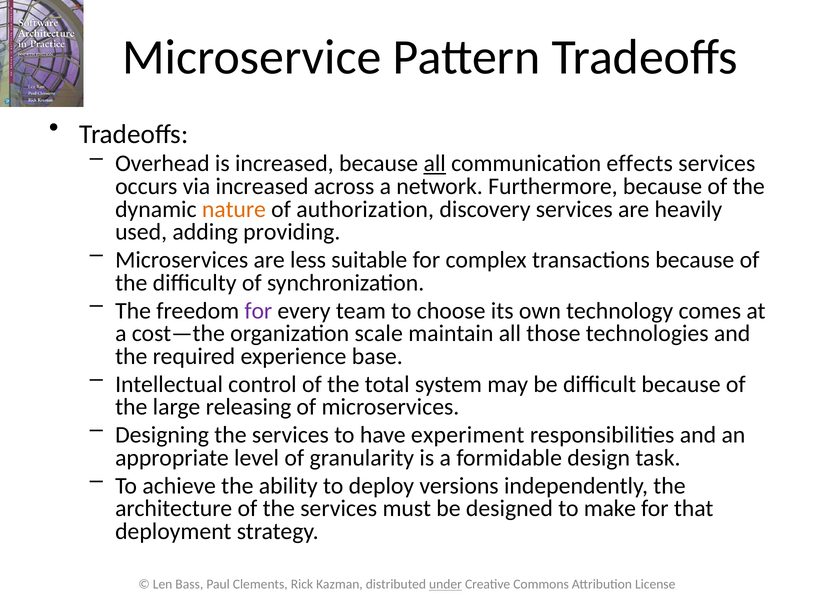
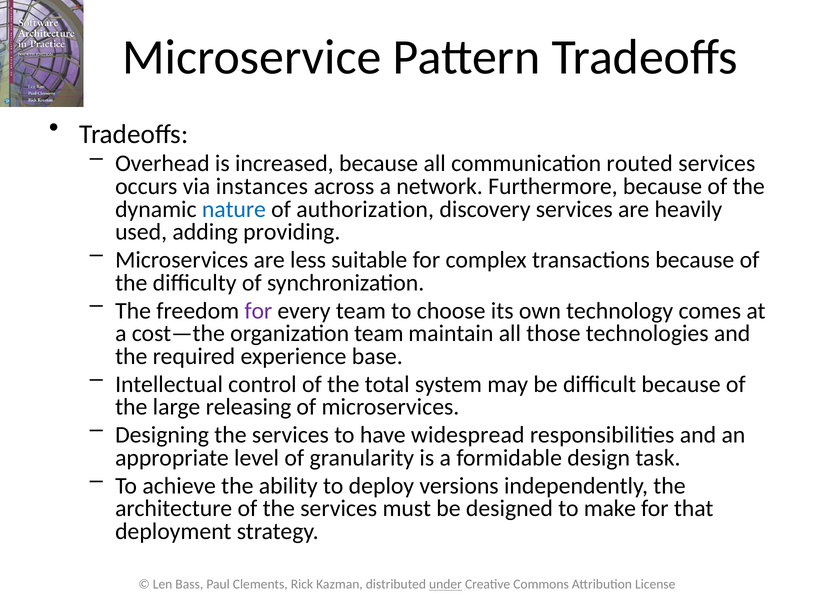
all underline: present -> none (435, 163)
effects: effects -> routed (640, 163)
via increased: increased -> instances (262, 186)
nature colour: orange -> blue (234, 209)
organization scale: scale -> team (379, 333)
experiment: experiment -> widespread (468, 434)
